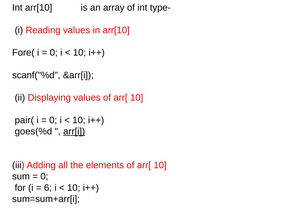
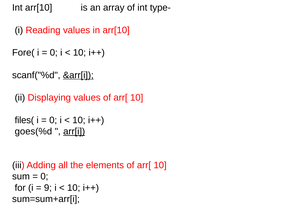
&arr[i underline: none -> present (78, 75)
pair(: pair( -> files( (24, 120)
6: 6 -> 9 (48, 187)
